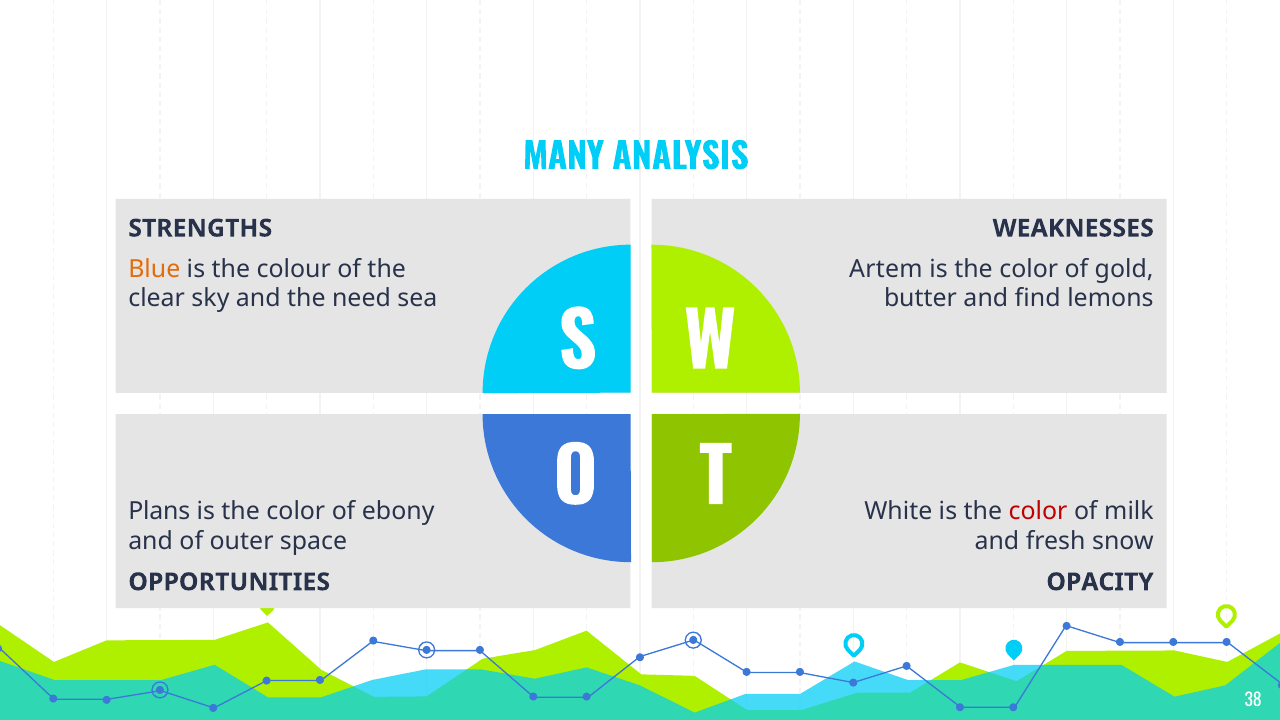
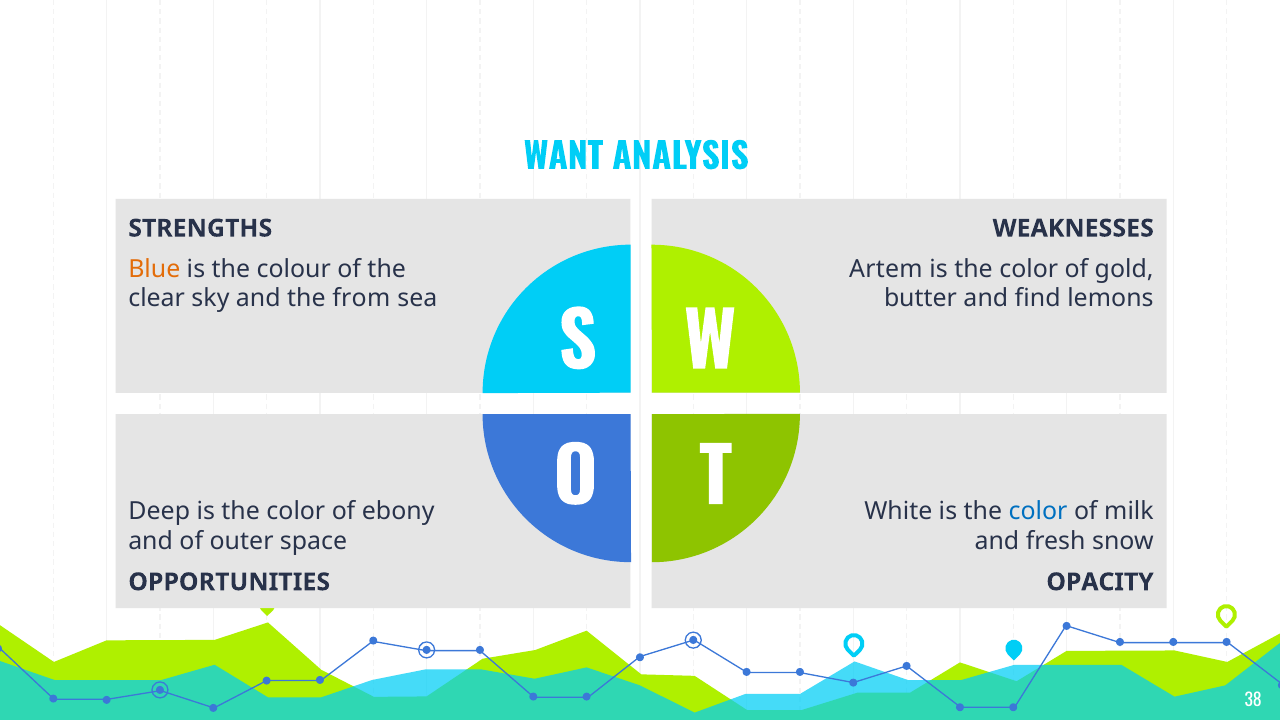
MANY: MANY -> WANT (564, 157)
need: need -> from (361, 299)
Plans: Plans -> Deep (159, 512)
color colour: red -> blue (1038, 512)
